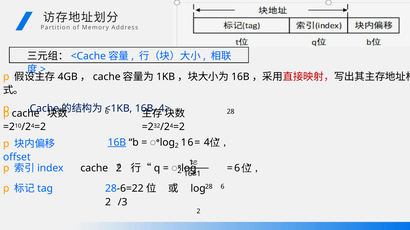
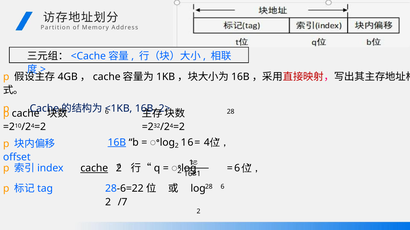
4>: 4> -> 2> (164, 109)
cache underline: none -> present (94, 169)
/3: /3 -> /7 (123, 203)
